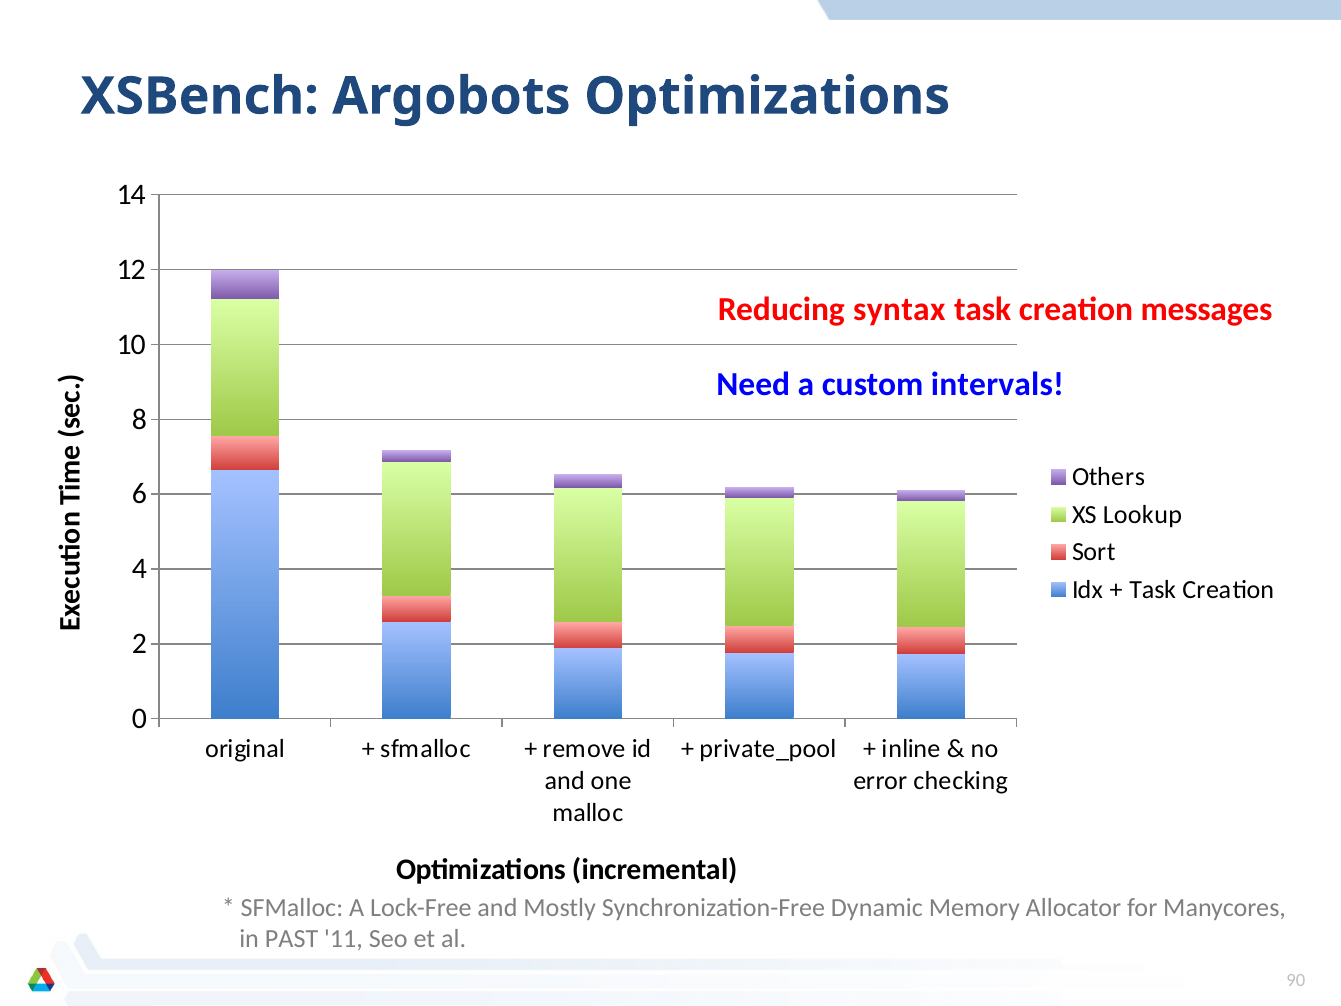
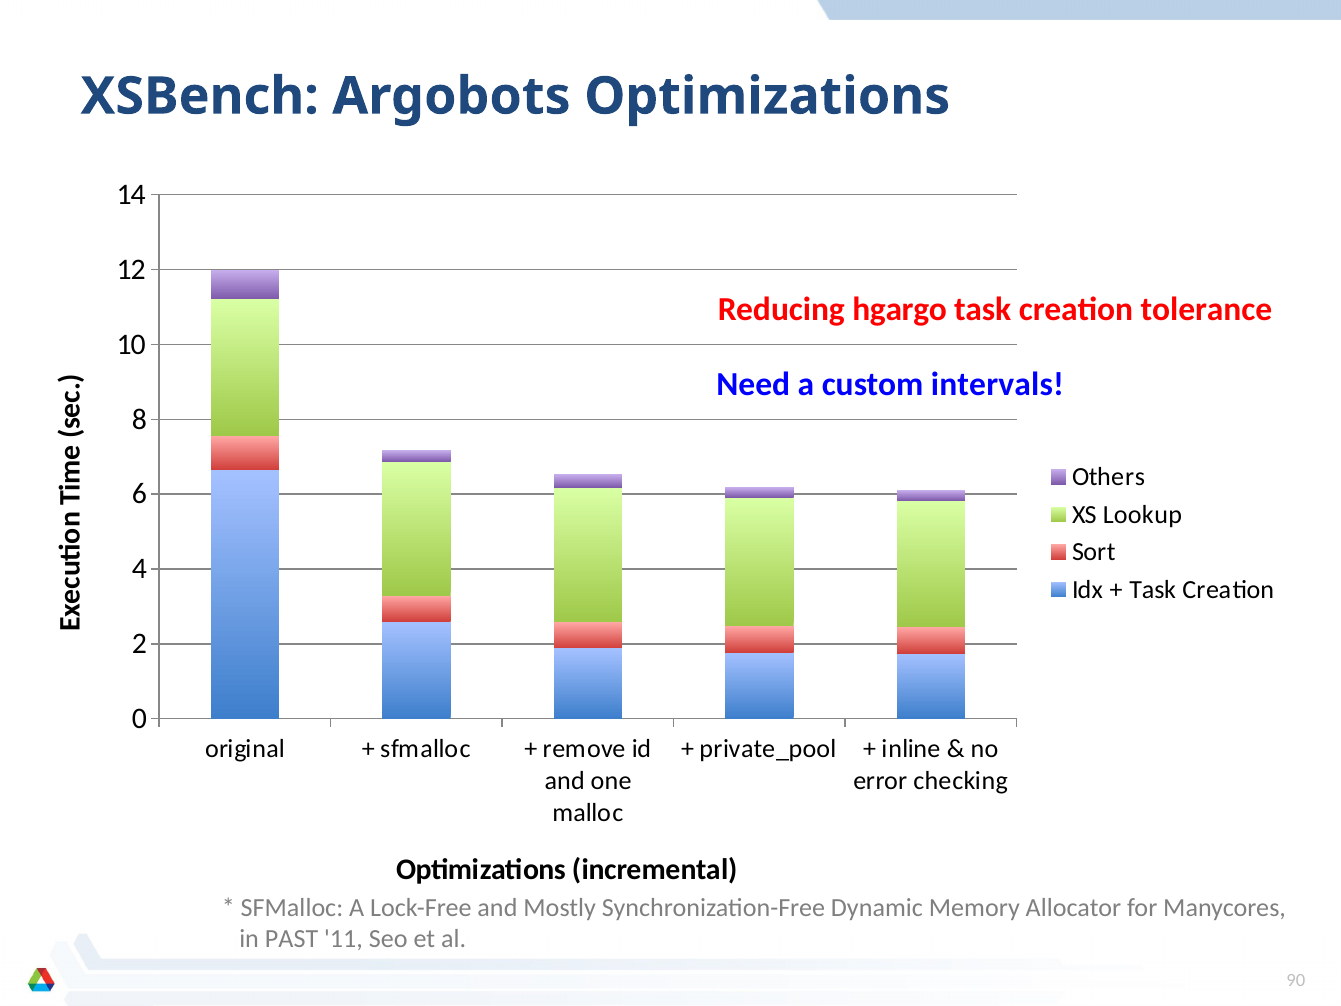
syntax: syntax -> hgargo (900, 309)
messages: messages -> tolerance (1206, 309)
